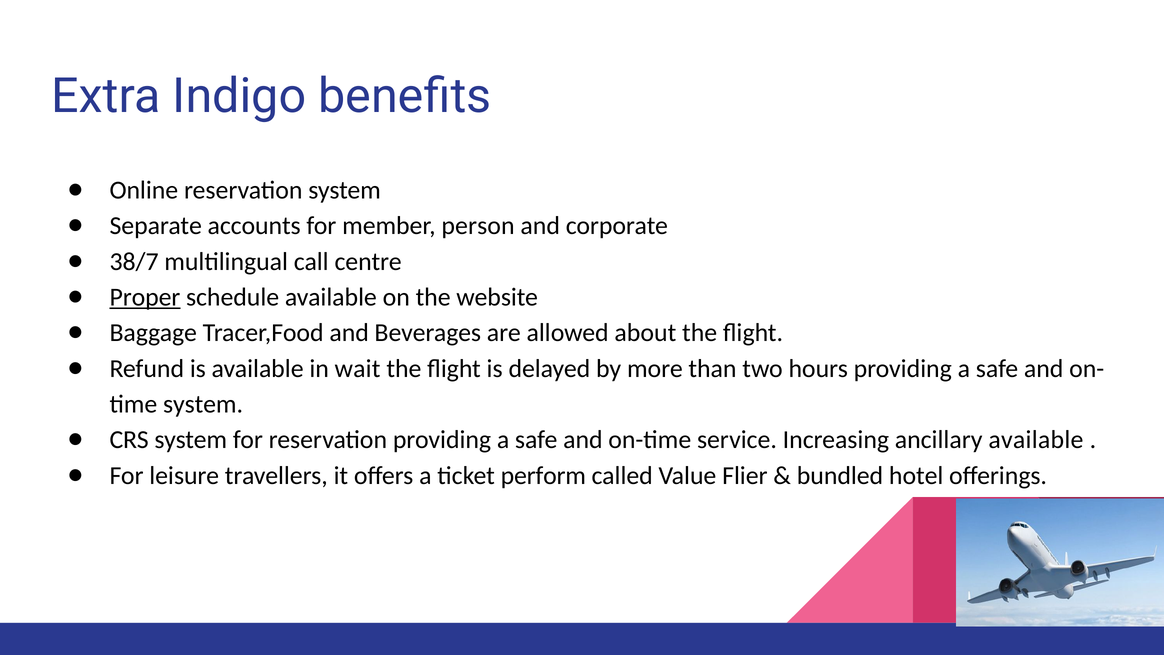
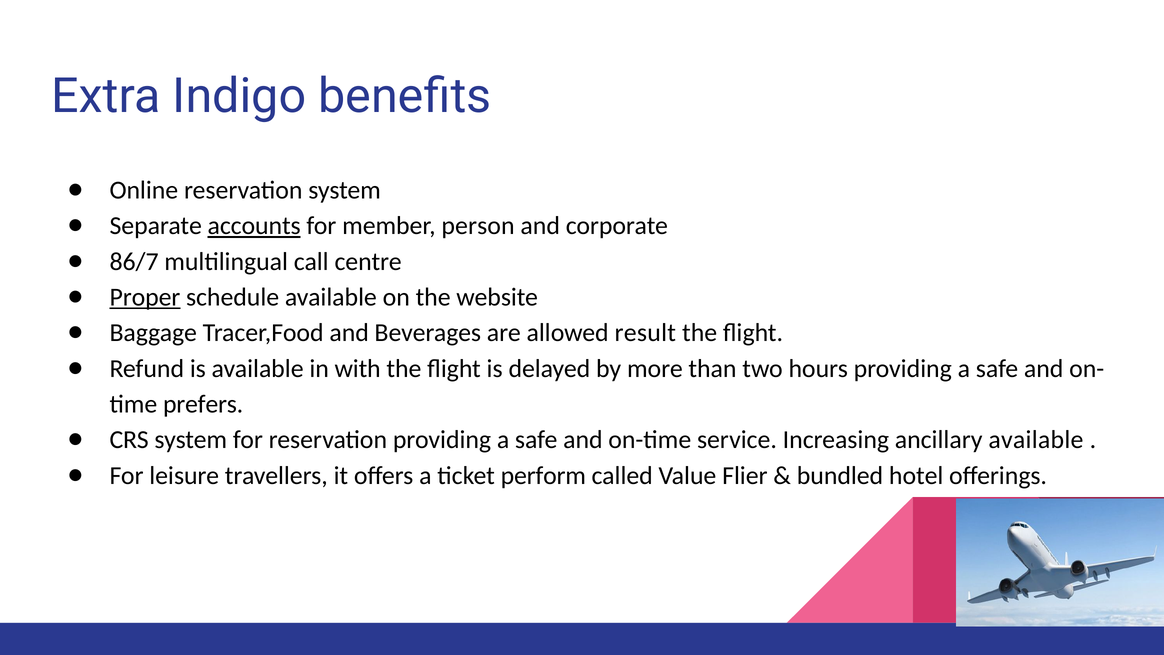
accounts underline: none -> present (254, 226)
38/7: 38/7 -> 86/7 (134, 261)
about: about -> result (645, 333)
wait: wait -> with (358, 368)
system: system -> prefers (203, 404)
